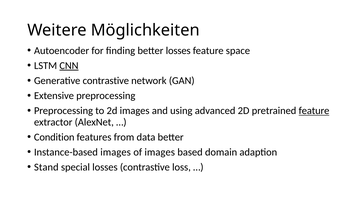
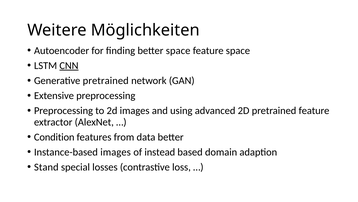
better losses: losses -> space (178, 50)
Generative contrastive: contrastive -> pretrained (106, 80)
feature underline: present -> none (314, 110)
of images: images -> instead (160, 152)
